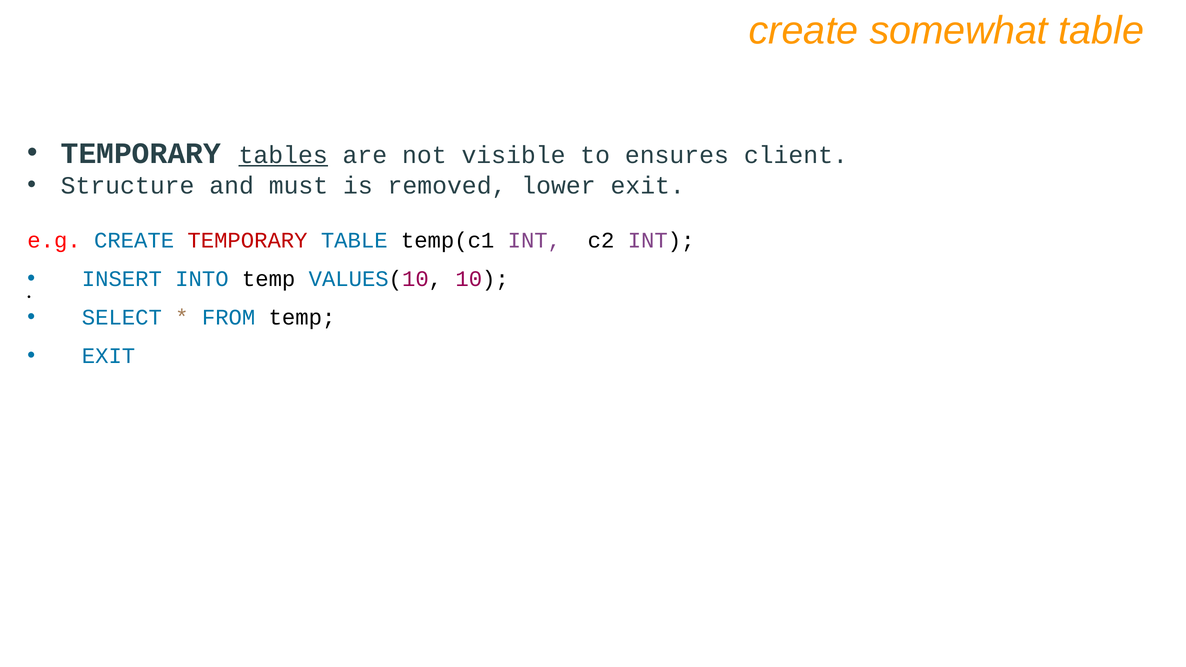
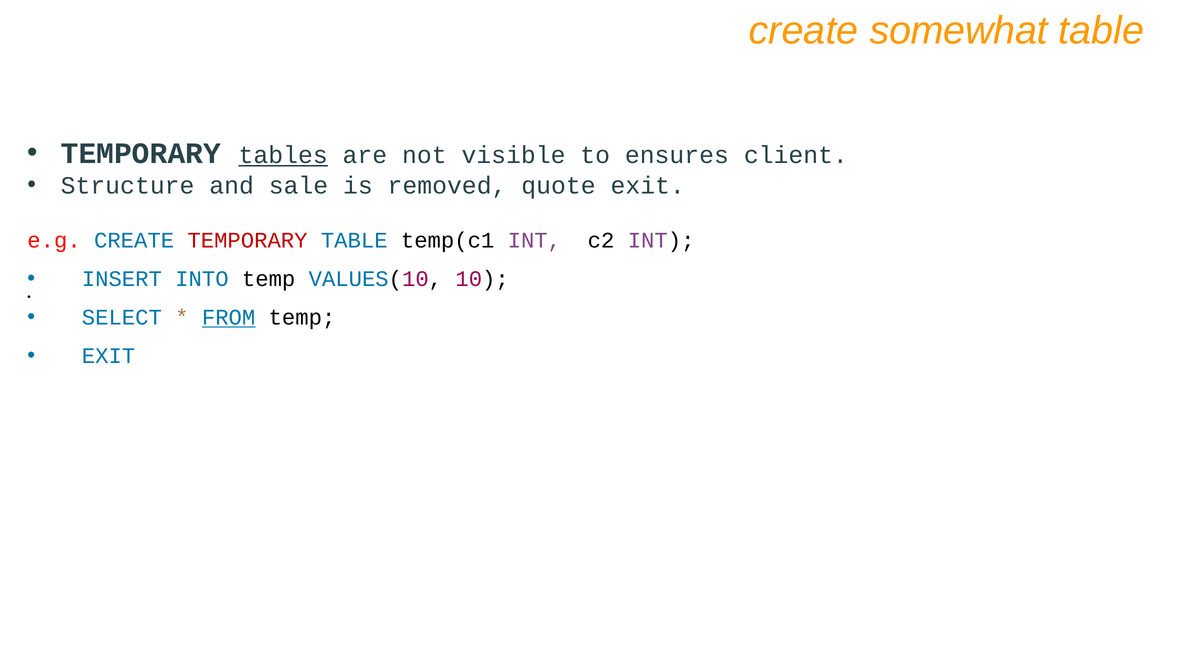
must: must -> sale (298, 186)
lower: lower -> quote (558, 186)
FROM underline: none -> present (229, 317)
